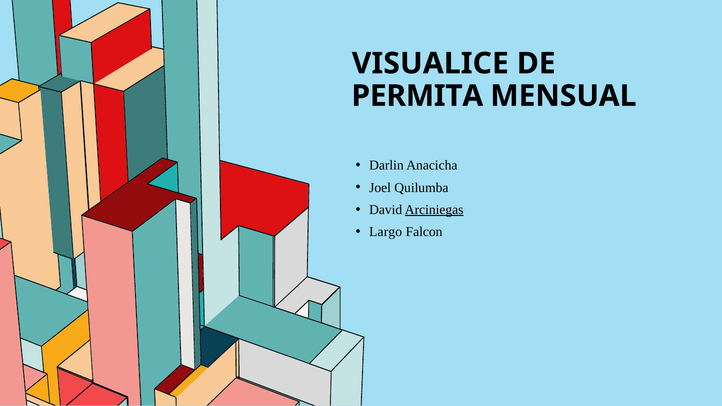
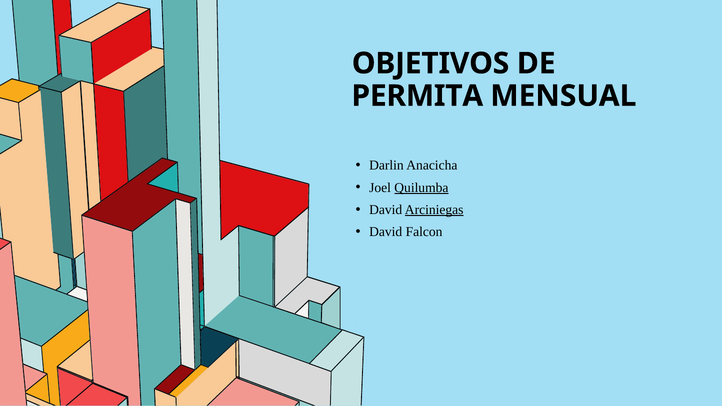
VISUALICE: VISUALICE -> OBJETIVOS (431, 63)
Quilumba underline: none -> present (421, 188)
Largo: Largo -> David (386, 232)
